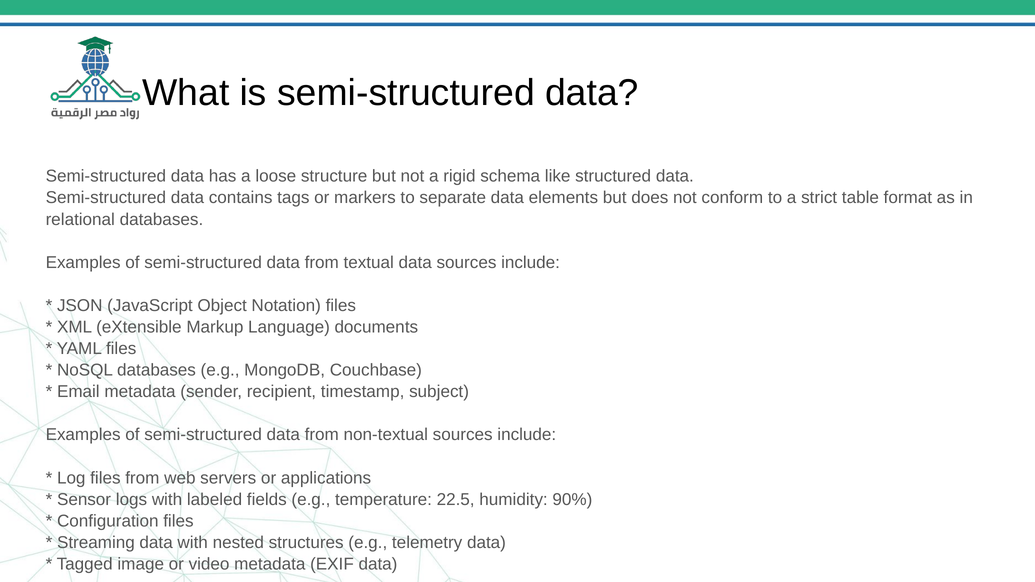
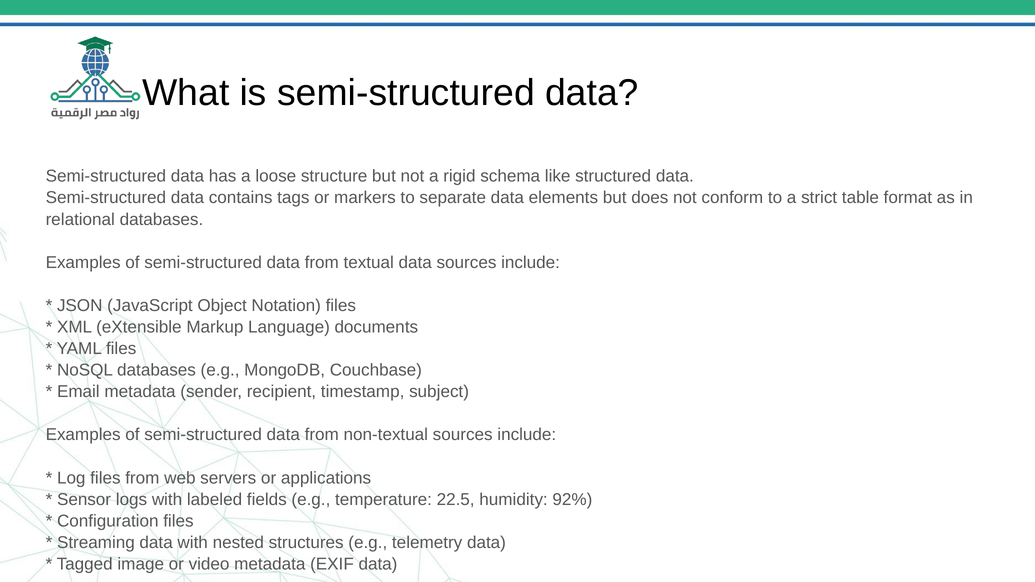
90%: 90% -> 92% (572, 500)
